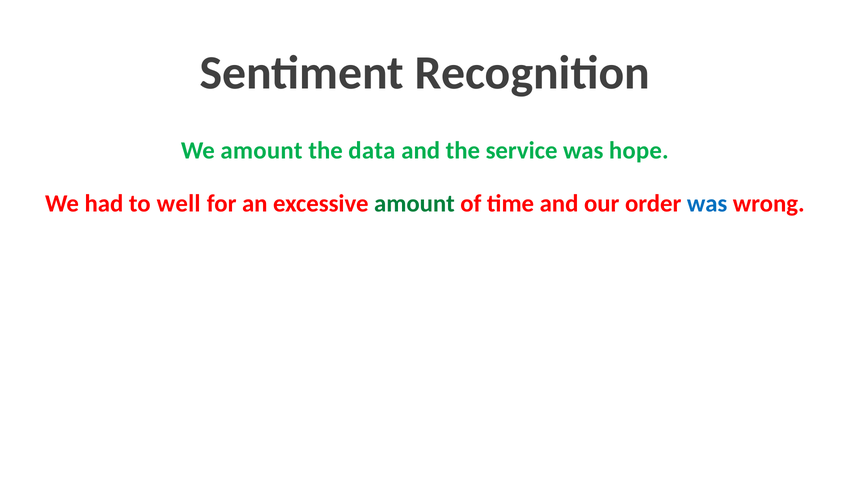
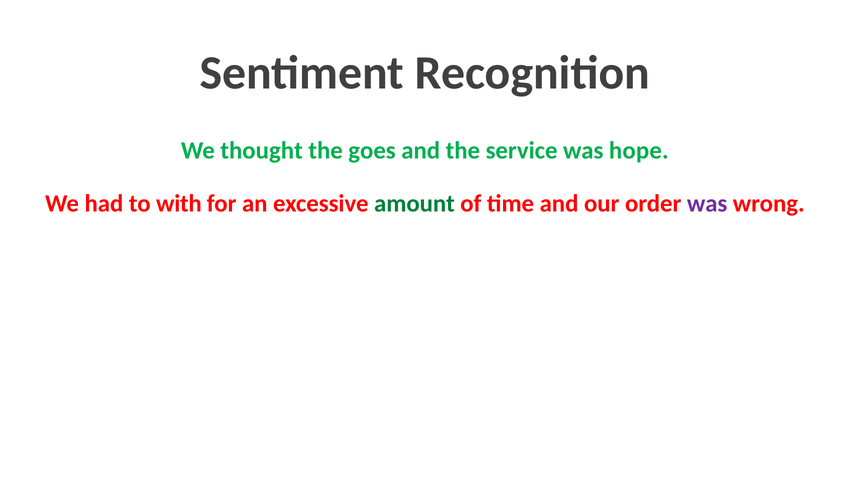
We amount: amount -> thought (262, 151)
data: data -> goes (372, 151)
well: well -> with (179, 204)
was colour: blue -> purple (707, 204)
